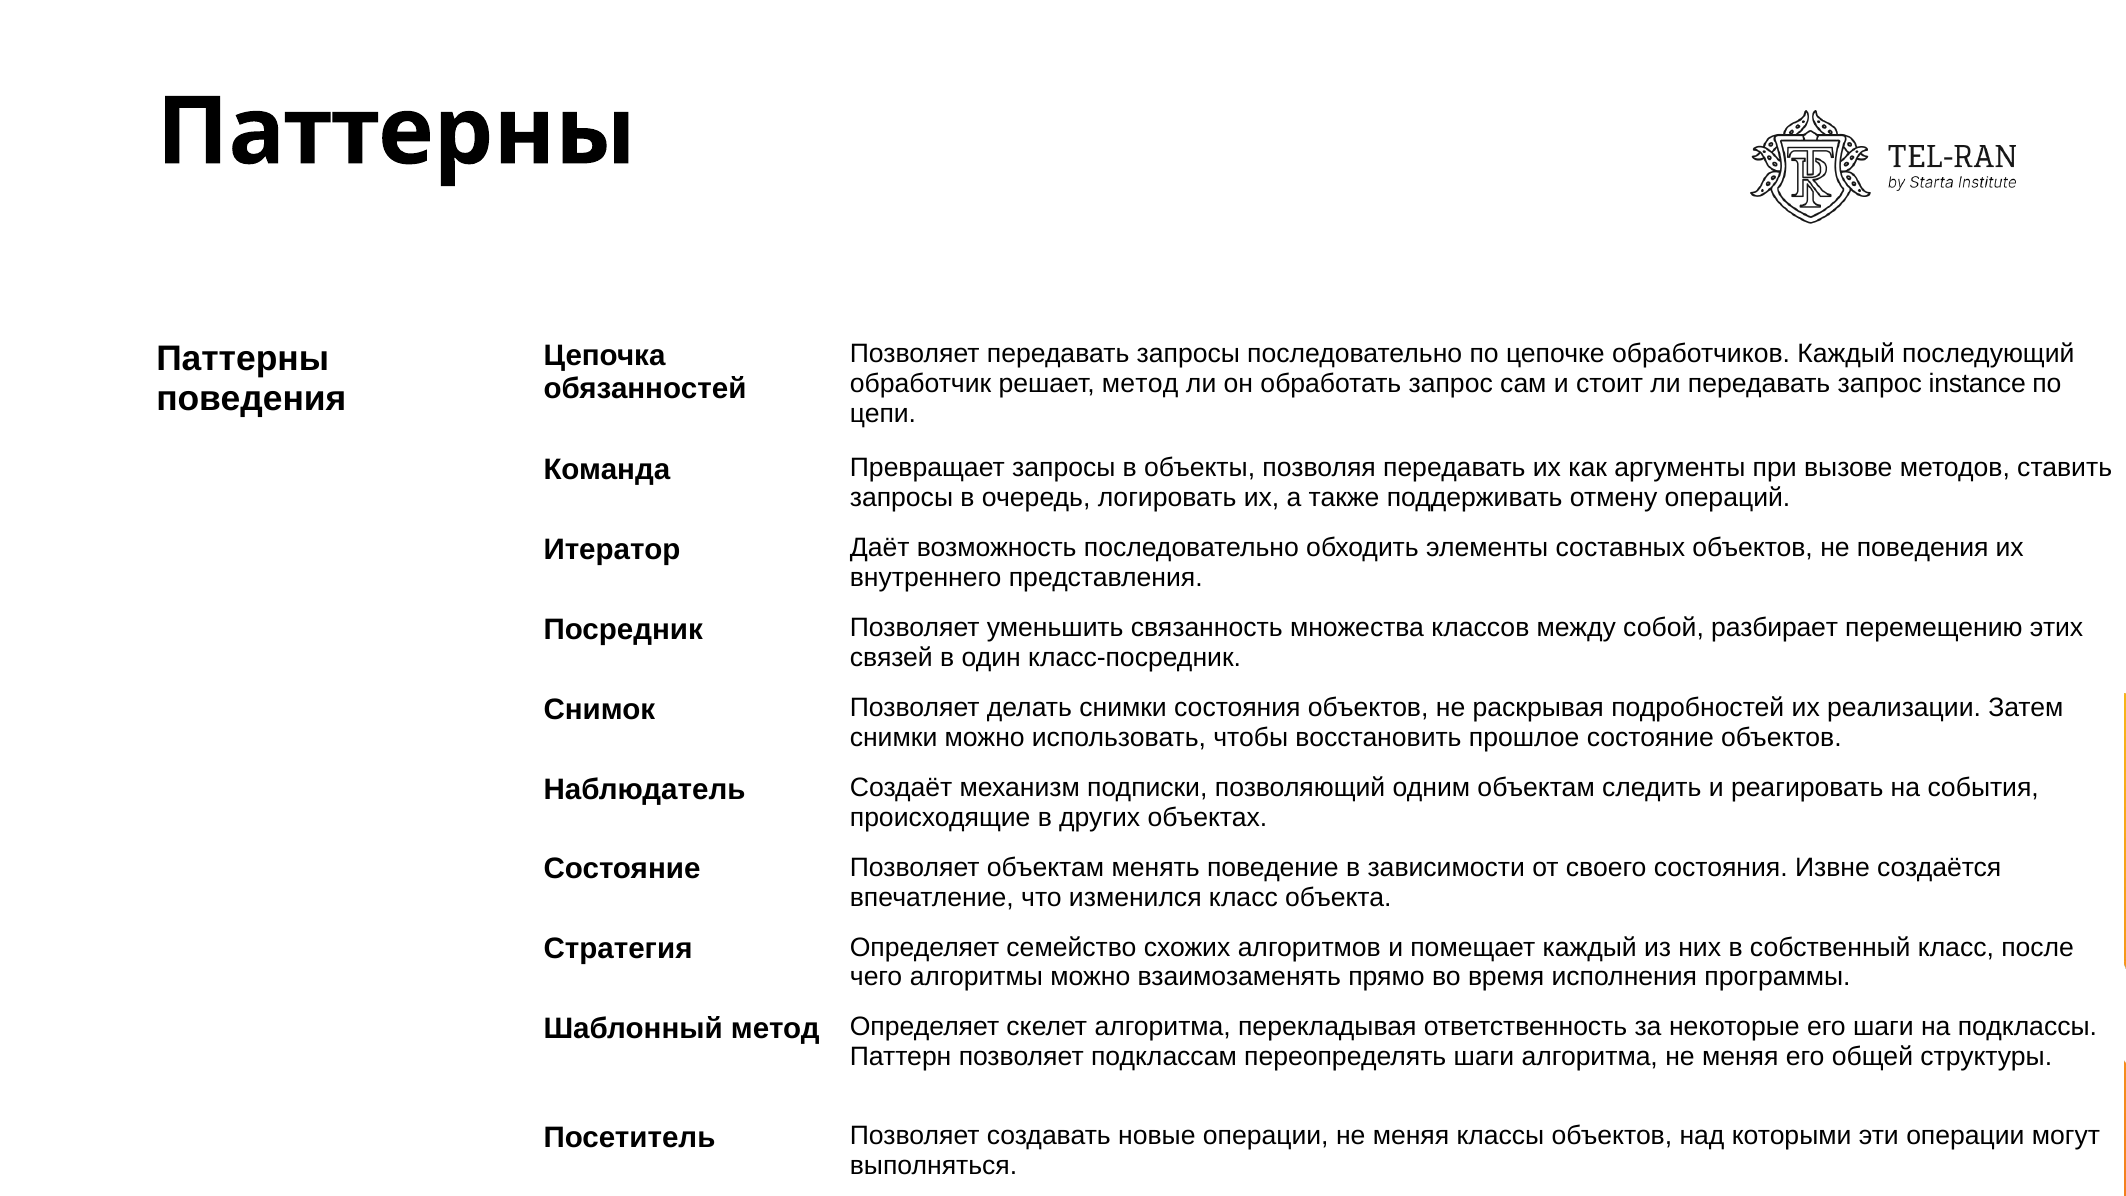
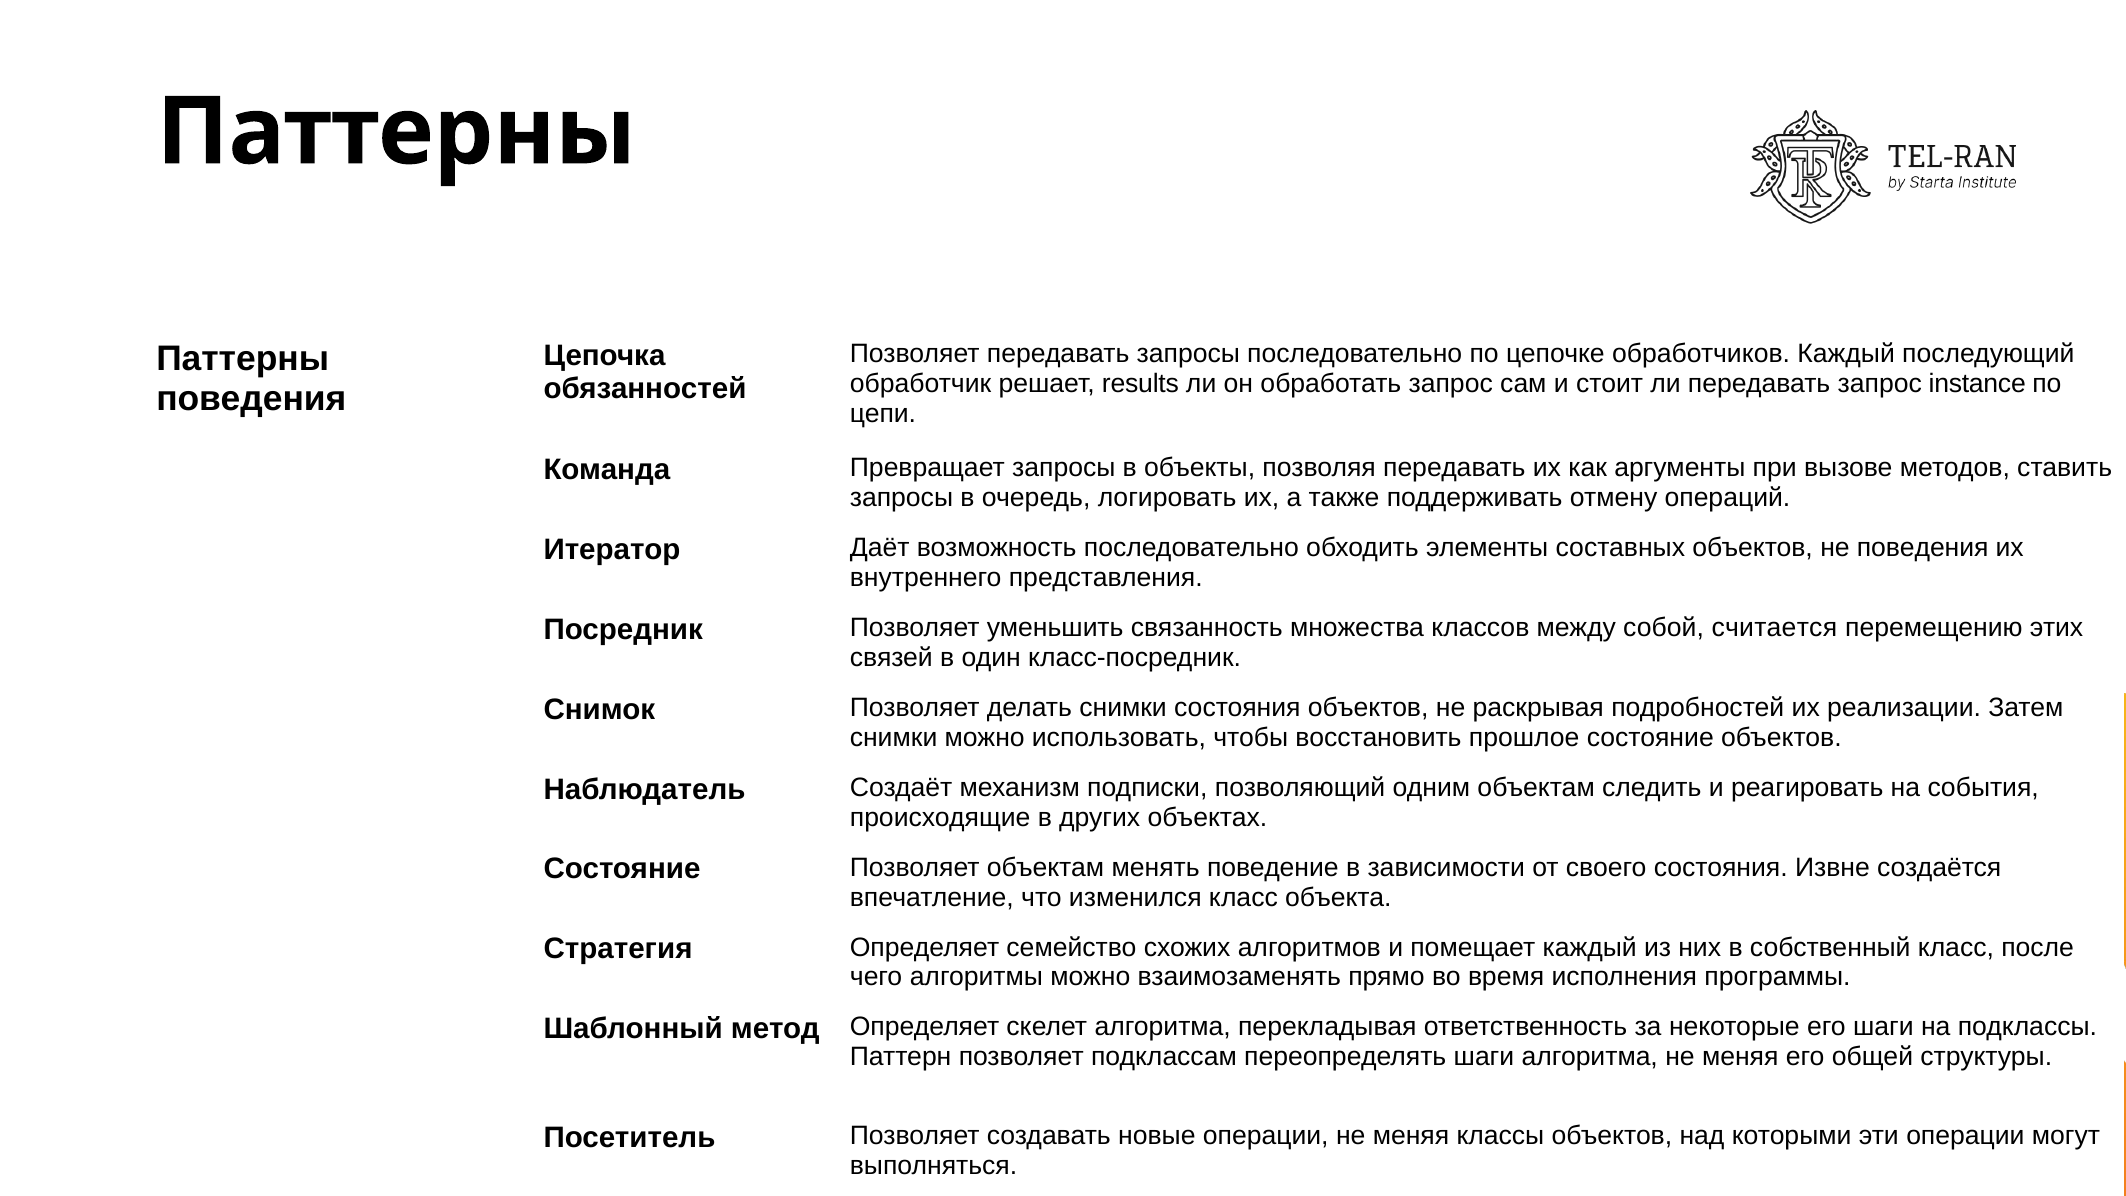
решает метод: метод -> results (1140, 384)
разбирает: разбирает -> считается (1774, 628)
